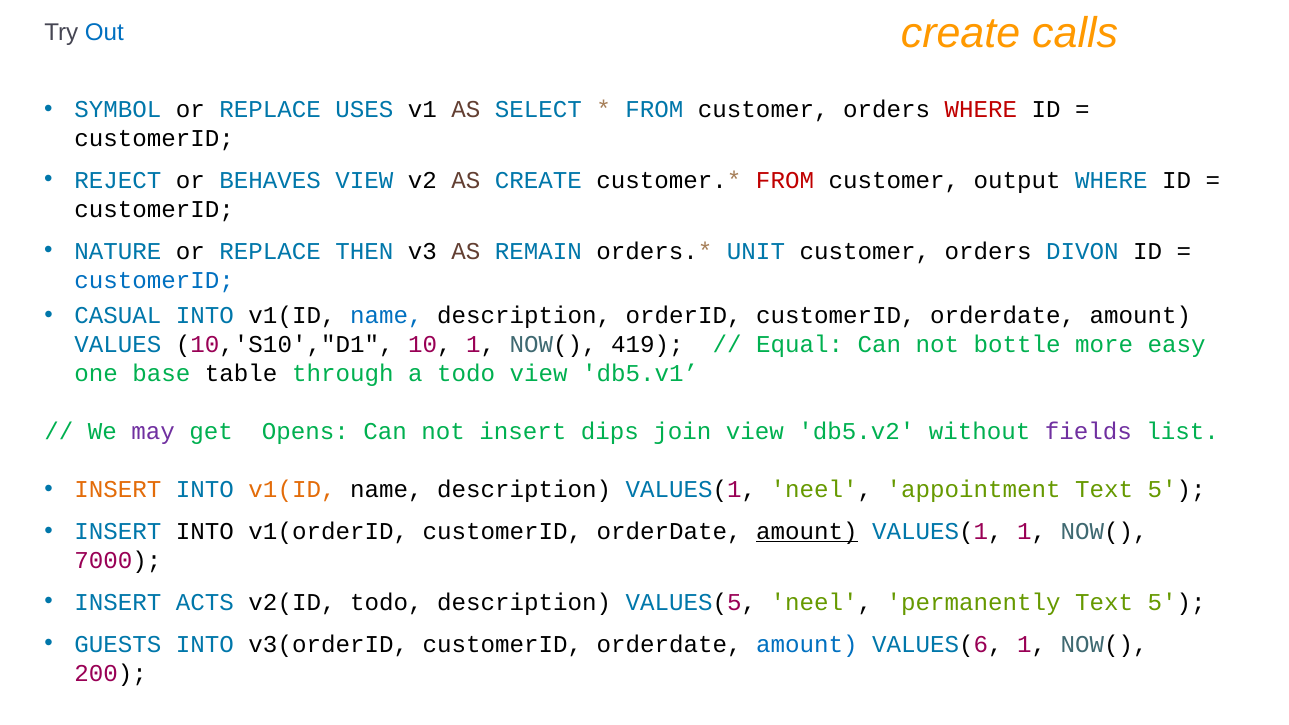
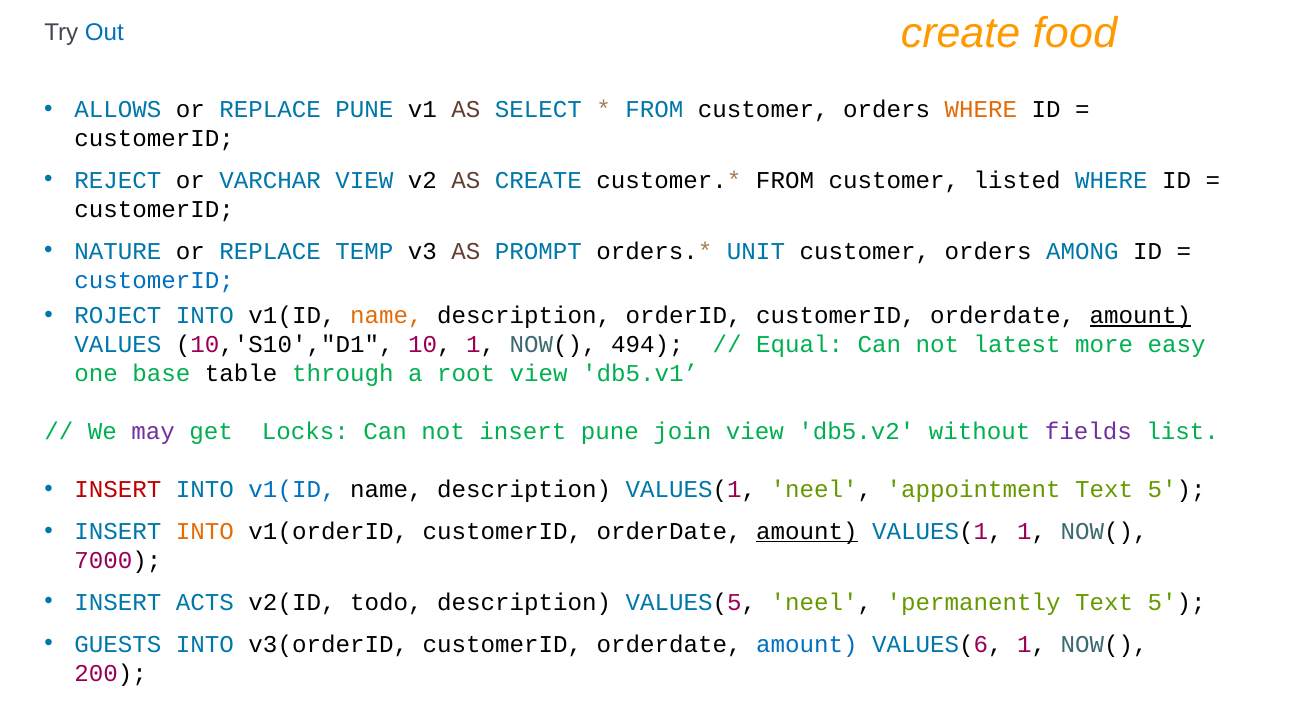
calls: calls -> food (1075, 34)
SYMBOL: SYMBOL -> ALLOWS (118, 109)
REPLACE USES: USES -> PUNE (364, 109)
WHERE colour: red -> orange (981, 109)
BEHAVES: BEHAVES -> VARCHAR (270, 180)
FROM colour: red -> black (785, 180)
output: output -> listed (1017, 180)
THEN: THEN -> TEMP (364, 251)
REMAIN: REMAIN -> PROMPT (538, 251)
DIVON: DIVON -> AMONG (1082, 251)
CASUAL: CASUAL -> ROJECT (118, 316)
name colour: blue -> orange (386, 316)
amount underline: none -> present (1140, 316)
419: 419 -> 494 (647, 345)
bottle: bottle -> latest (1017, 345)
a todo: todo -> root (466, 374)
Opens: Opens -> Locks (305, 432)
insert dips: dips -> pune (610, 432)
INSERT colour: orange -> red (118, 490)
v1(ID colour: orange -> blue (292, 490)
INTO colour: black -> orange (205, 531)
